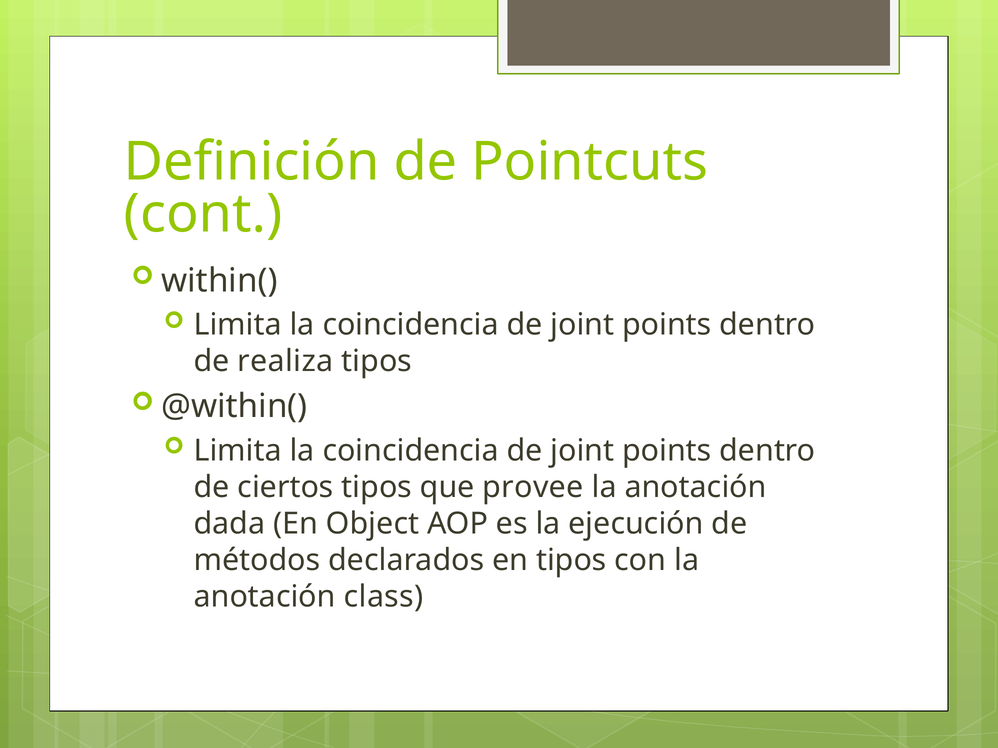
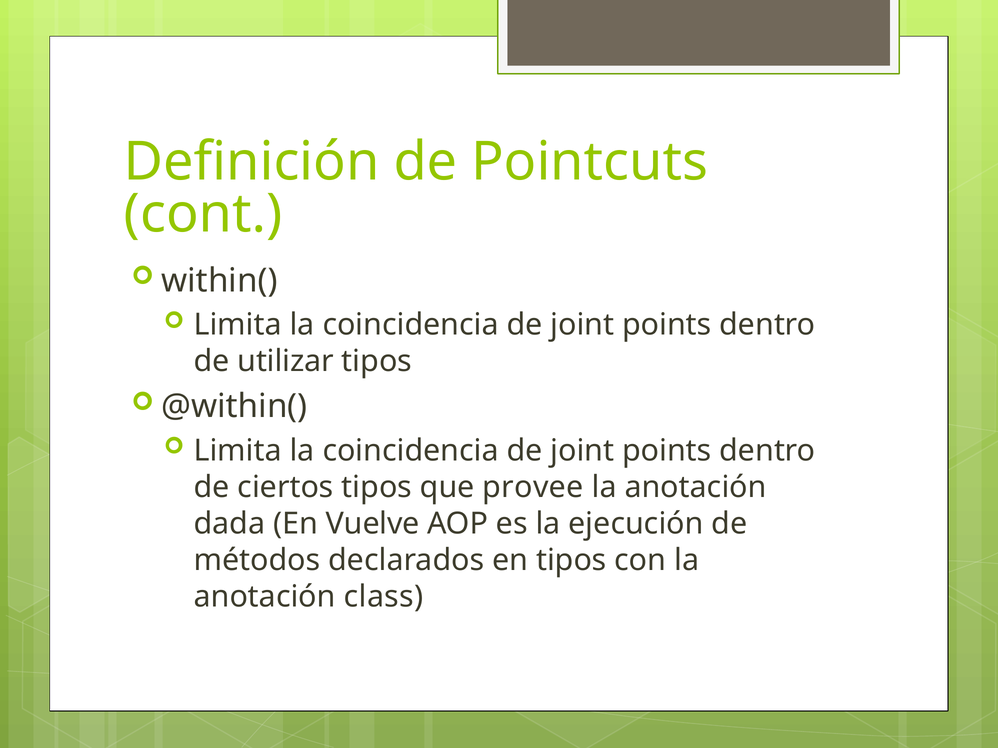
realiza: realiza -> utilizar (286, 362)
Object: Object -> Vuelve (373, 524)
